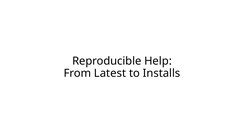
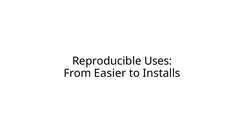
Help: Help -> Uses (158, 61)
Latest: Latest -> Easier (110, 73)
